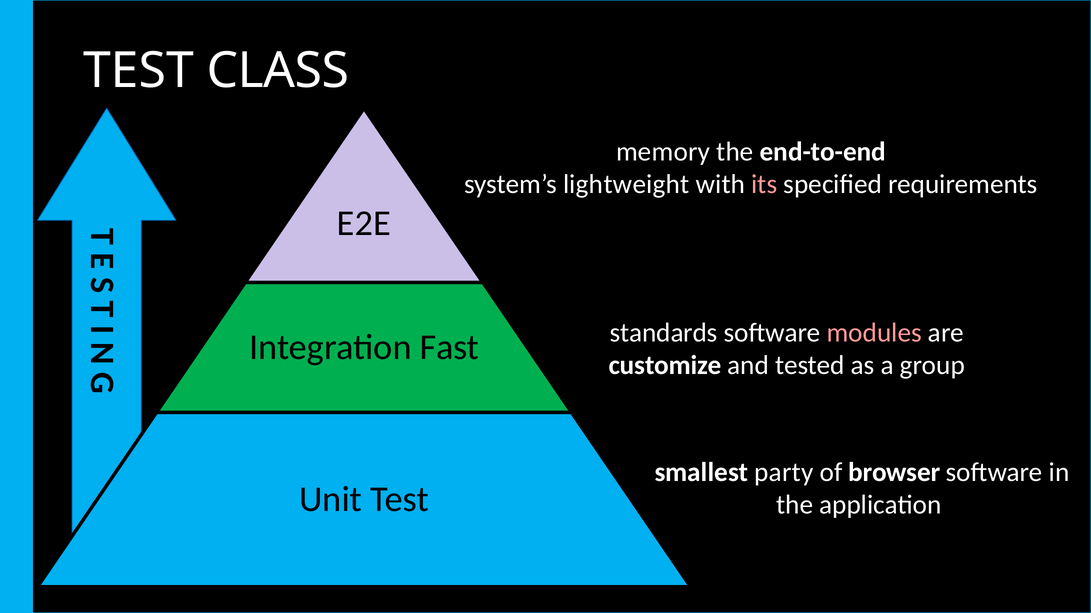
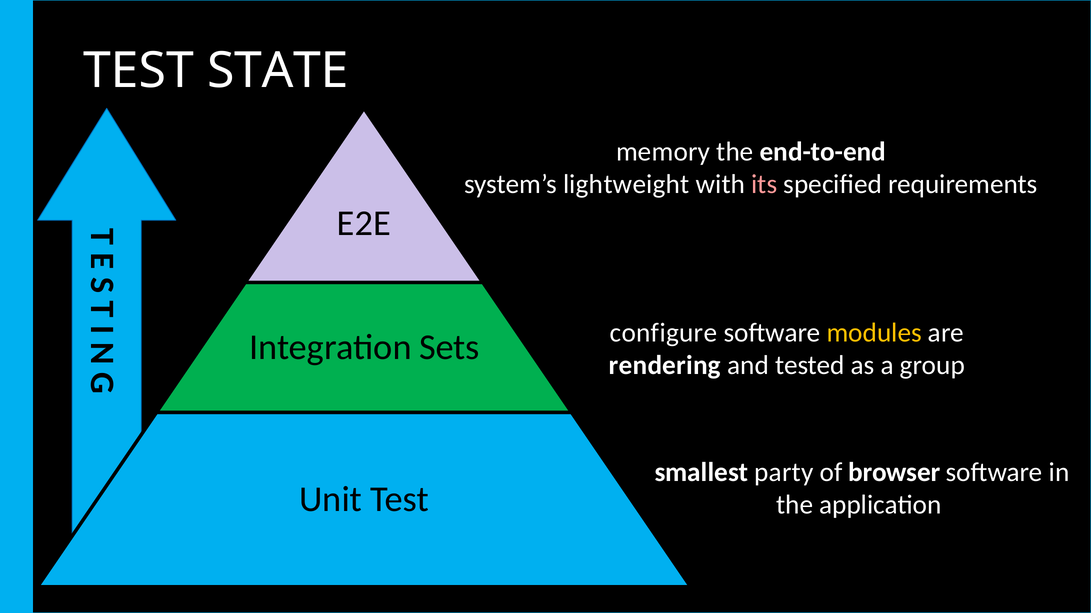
CLASS: CLASS -> STATE (278, 71)
standards: standards -> configure (664, 333)
modules colour: pink -> yellow (874, 333)
Fast: Fast -> Sets (449, 348)
customize: customize -> rendering (665, 366)
